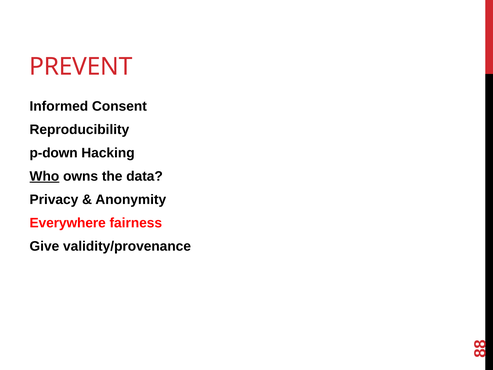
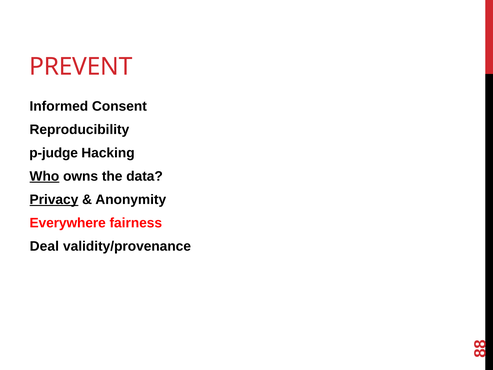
p-down: p-down -> p-judge (54, 153)
Privacy underline: none -> present (54, 199)
Give: Give -> Deal (44, 246)
